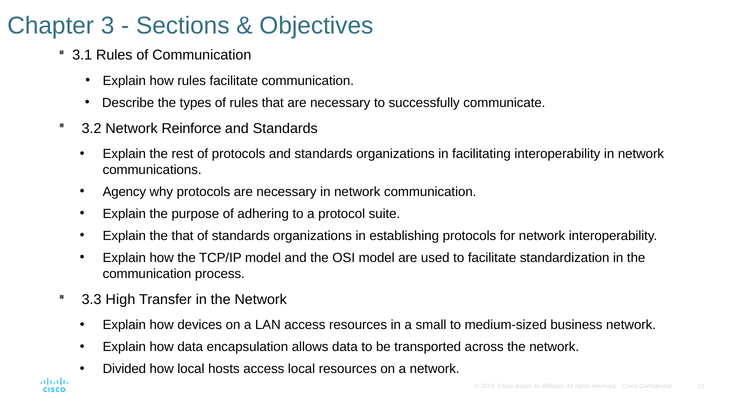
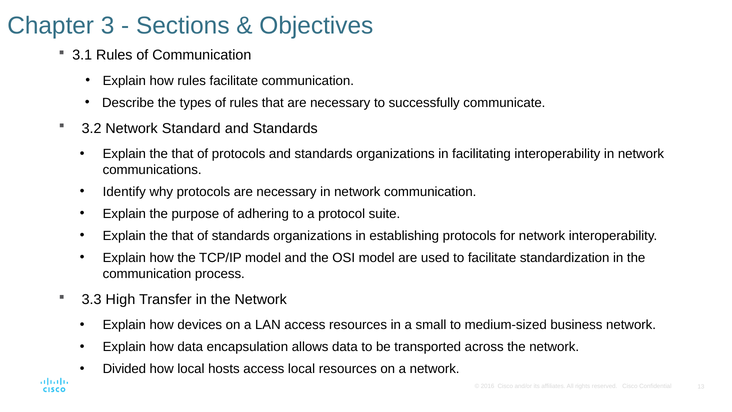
Reinforce: Reinforce -> Standard (191, 128)
rest: rest -> that (183, 154)
Agency: Agency -> Identify (124, 192)
